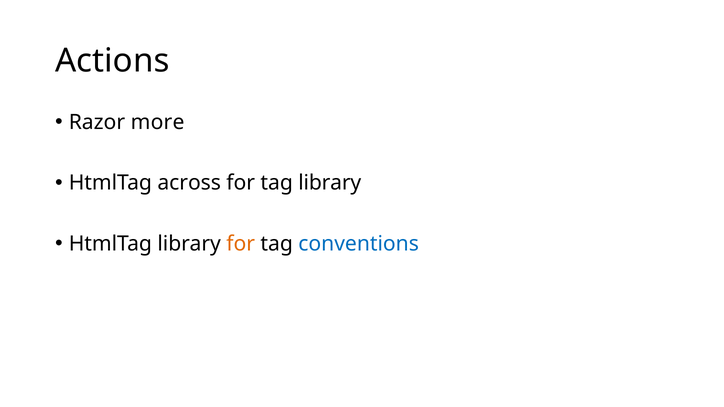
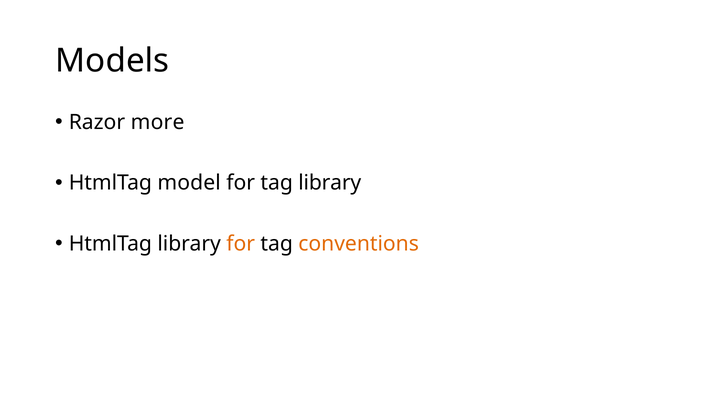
Actions: Actions -> Models (112, 61)
across: across -> model (189, 183)
conventions colour: blue -> orange (359, 244)
